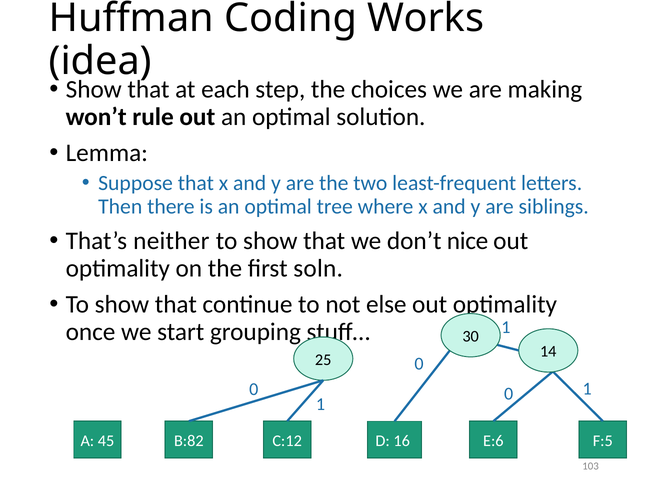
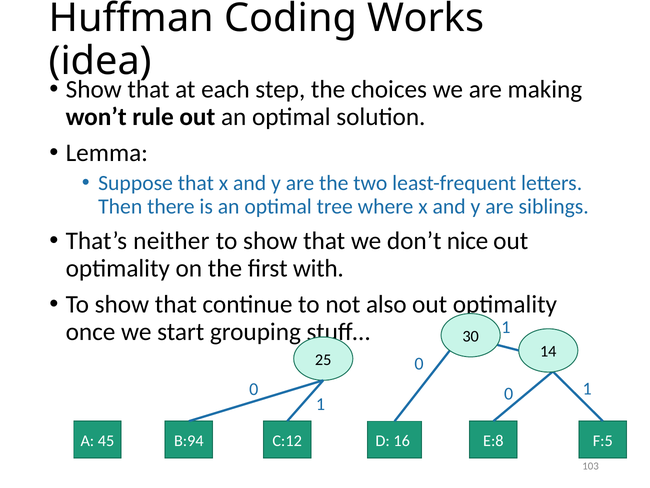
soln: soln -> with (318, 268)
else: else -> also (386, 304)
B:82: B:82 -> B:94 (189, 440)
E:6: E:6 -> E:8 (493, 440)
